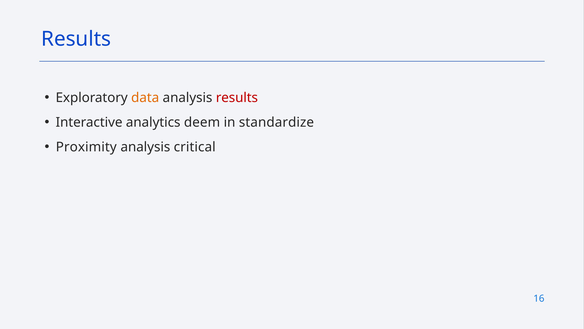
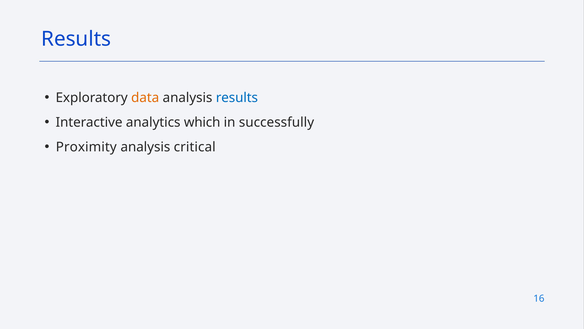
results colour: red -> blue (237, 98)
deem: deem -> which (202, 122)
standardize: standardize -> successfully (276, 122)
